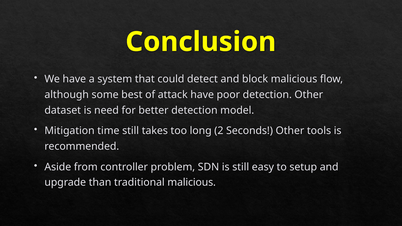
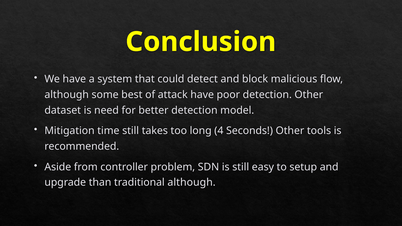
2: 2 -> 4 (219, 131)
traditional malicious: malicious -> although (192, 183)
